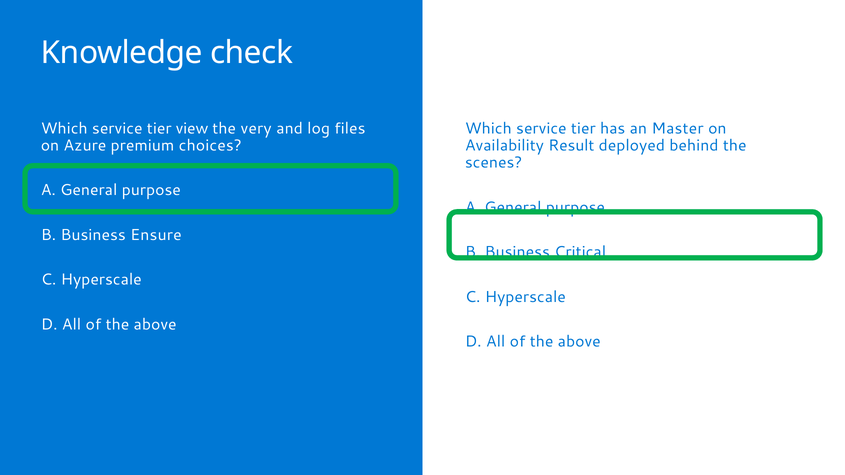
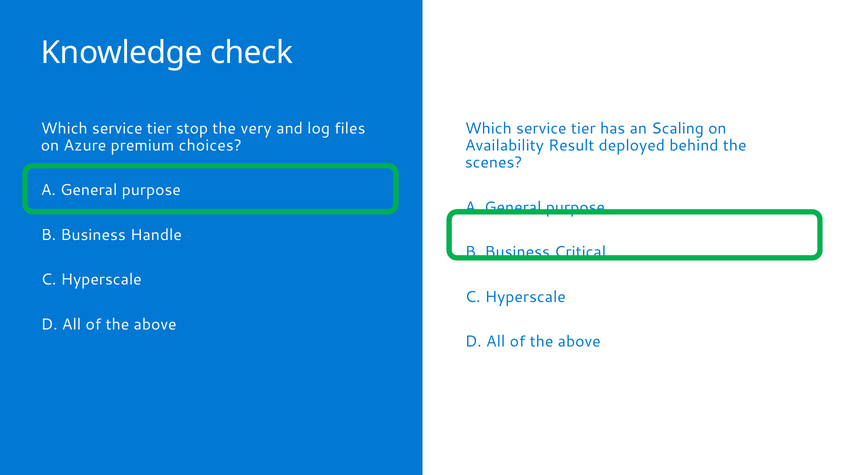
view: view -> stop (192, 128)
Master: Master -> Scaling (678, 128)
Ensure: Ensure -> Handle (156, 235)
